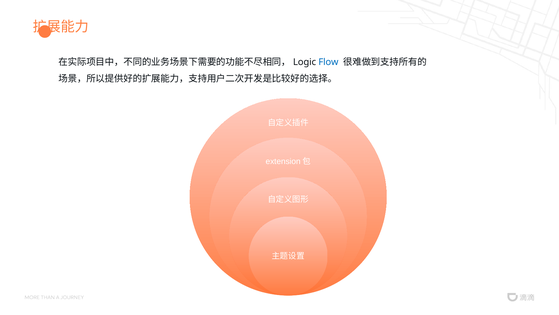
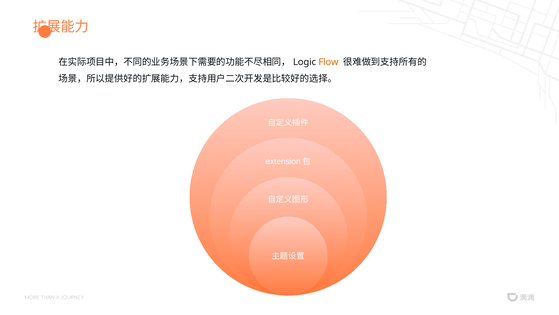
Flow colour: blue -> orange (328, 62)
